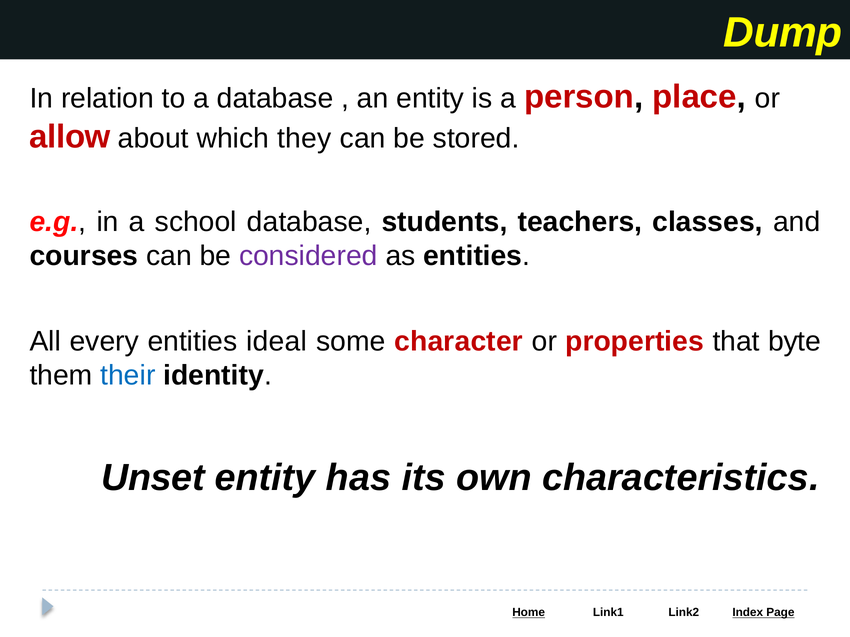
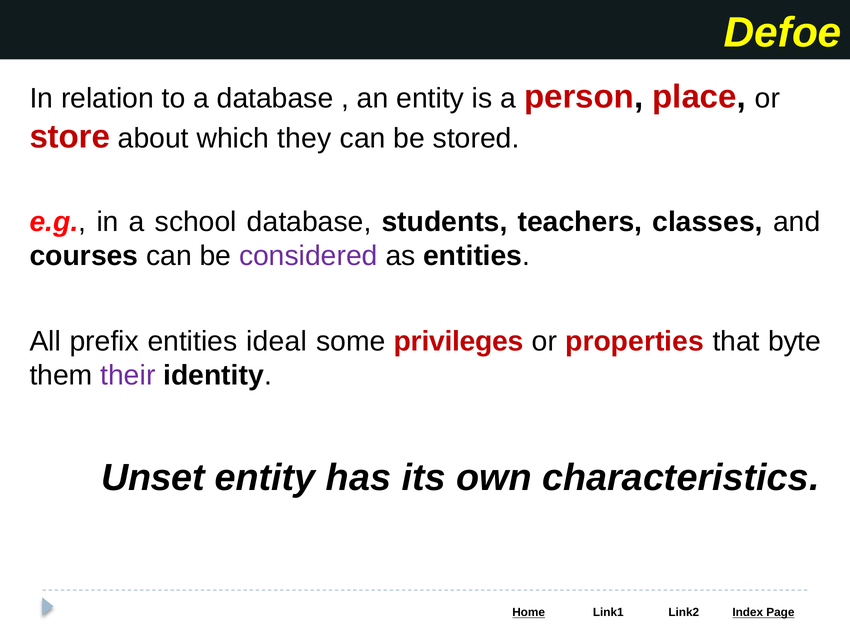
Dump: Dump -> Defoe (783, 33)
allow: allow -> store (70, 137)
every: every -> prefix (104, 342)
character: character -> privileges (459, 342)
their colour: blue -> purple (128, 376)
